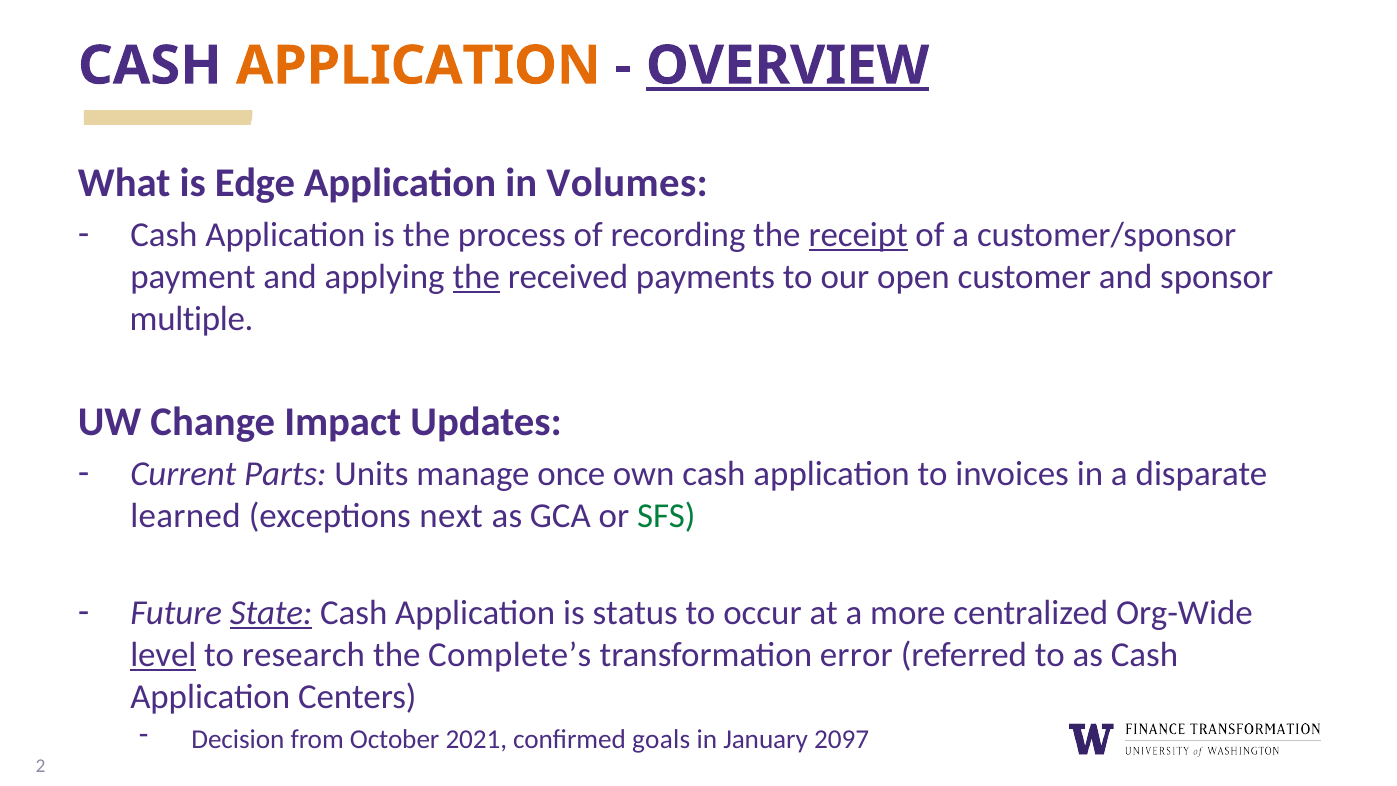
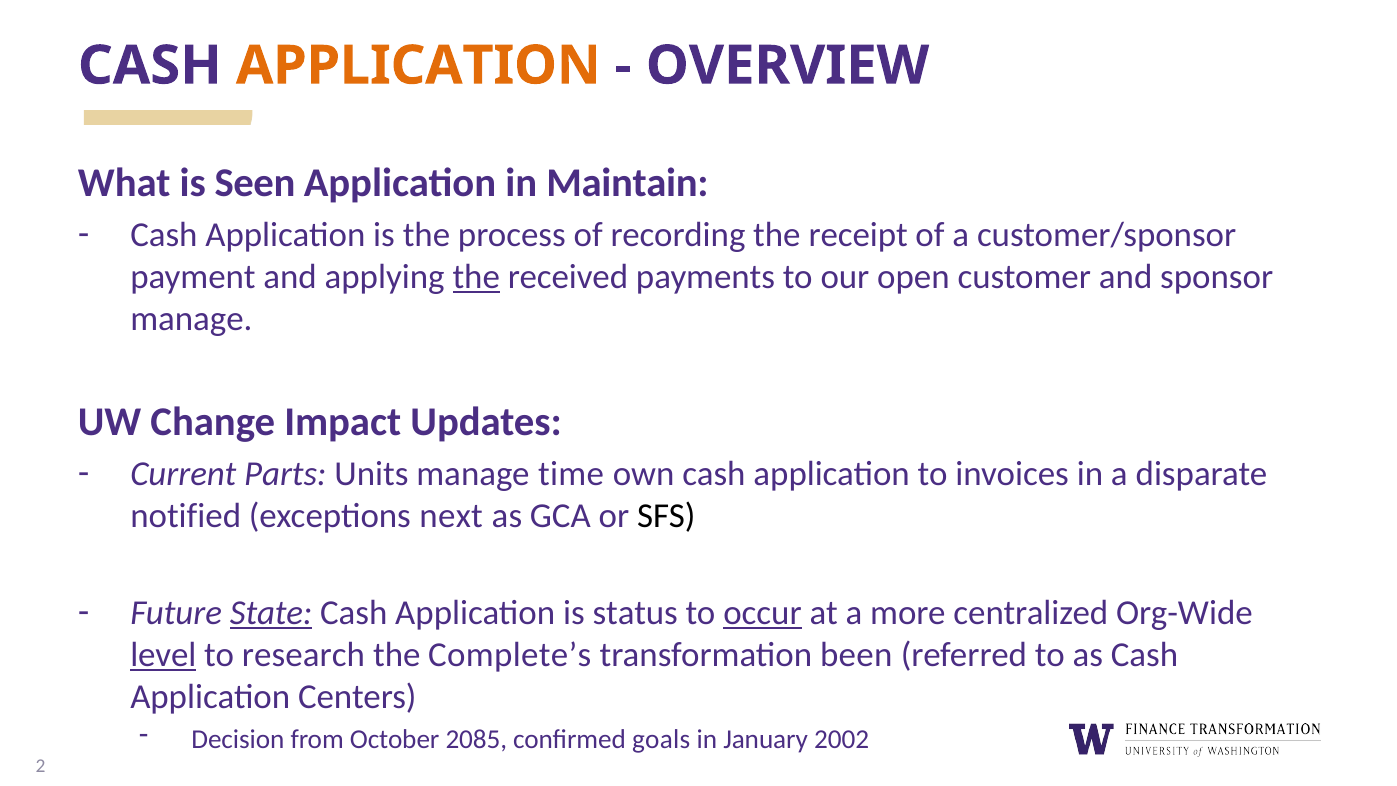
OVERVIEW underline: present -> none (788, 66)
Edge: Edge -> Seen (255, 183)
Volumes: Volumes -> Maintain (627, 183)
receipt underline: present -> none (858, 235)
multiple: multiple -> manage (191, 319)
once: once -> time (571, 473)
learned: learned -> notified (186, 515)
SFS colour: green -> black (666, 515)
occur underline: none -> present (762, 613)
error: error -> been (856, 655)
2021: 2021 -> 2085 (476, 739)
2097: 2097 -> 2002 (842, 739)
